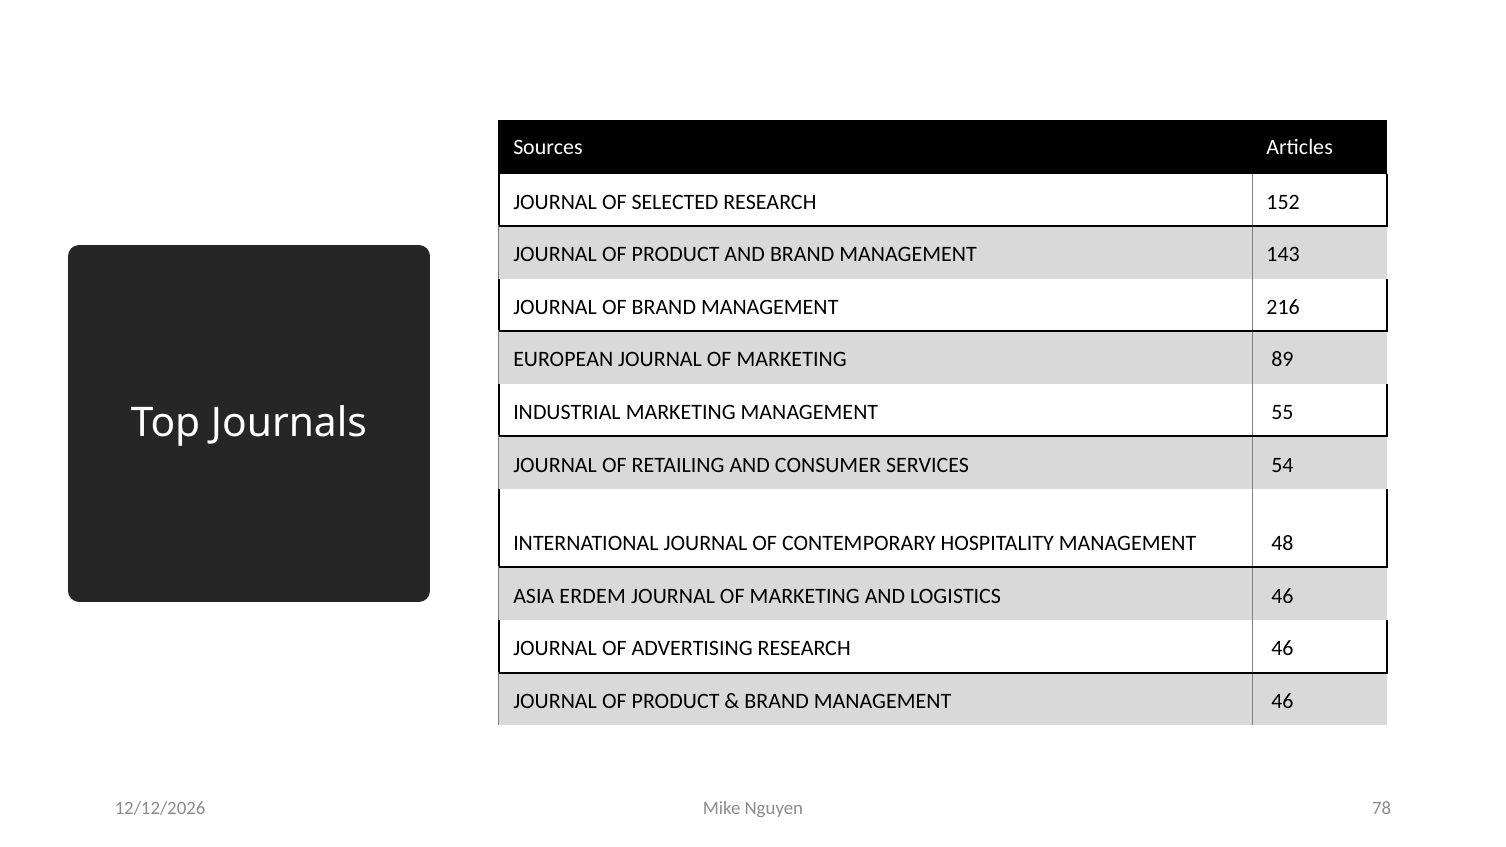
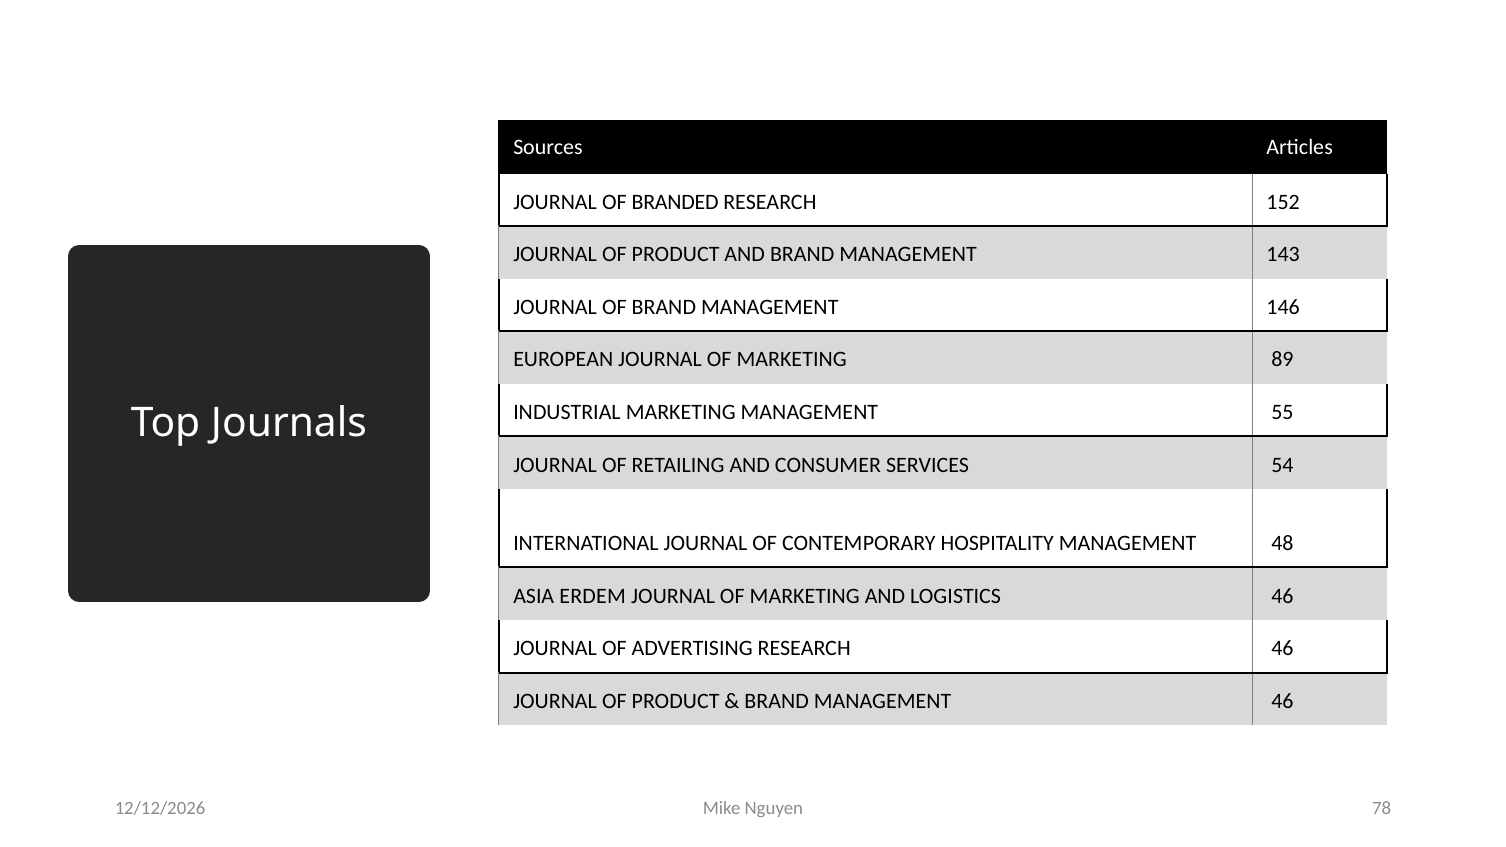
SELECTED: SELECTED -> BRANDED (675, 202)
216: 216 -> 146 (1283, 307)
